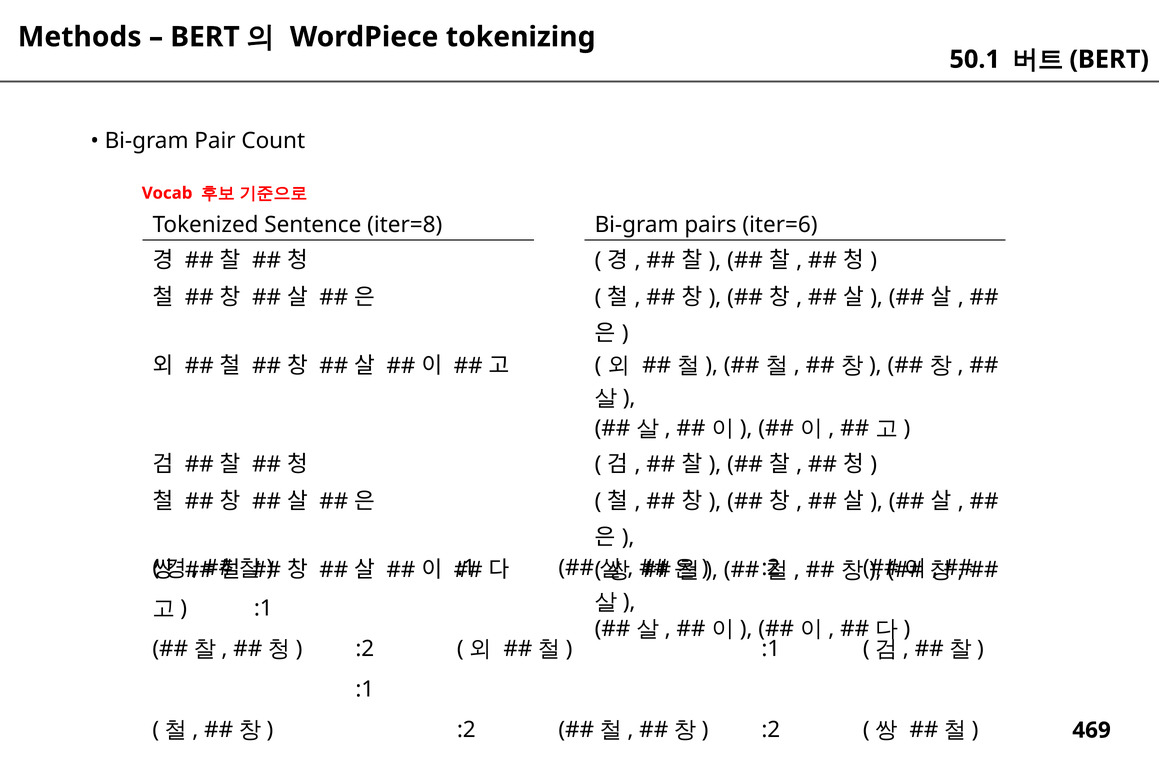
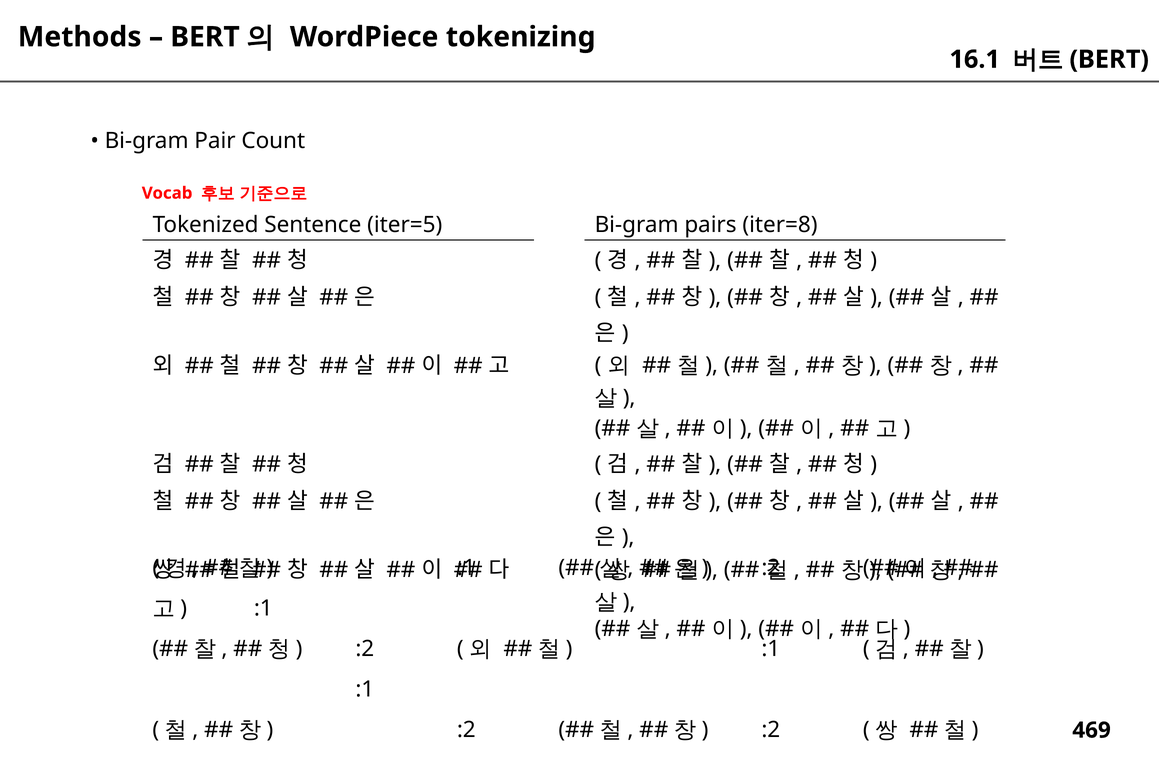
50.1: 50.1 -> 16.1 (975, 59)
iter=8: iter=8 -> iter=5 (405, 225)
iter=6: iter=6 -> iter=8 (780, 225)
